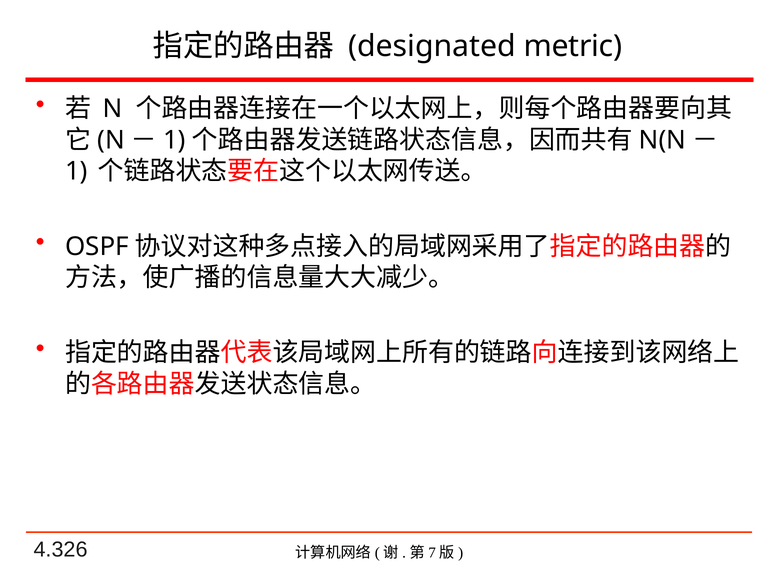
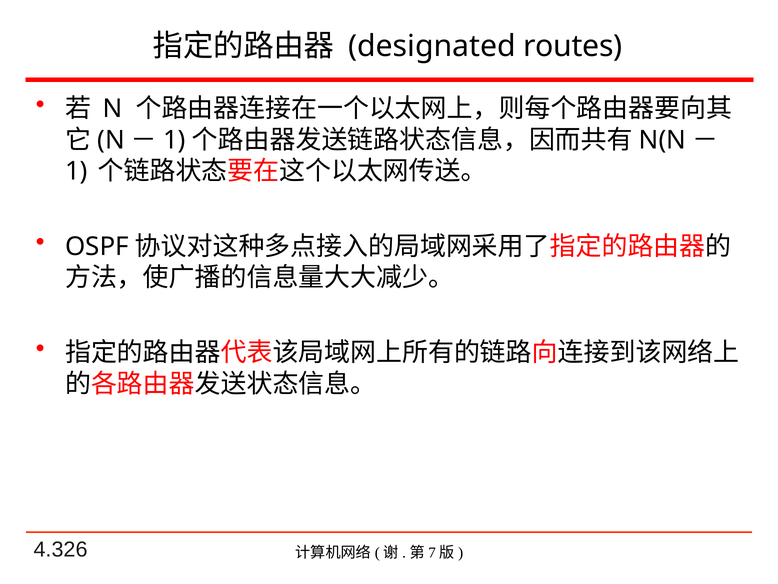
metric: metric -> routes (573, 46)
